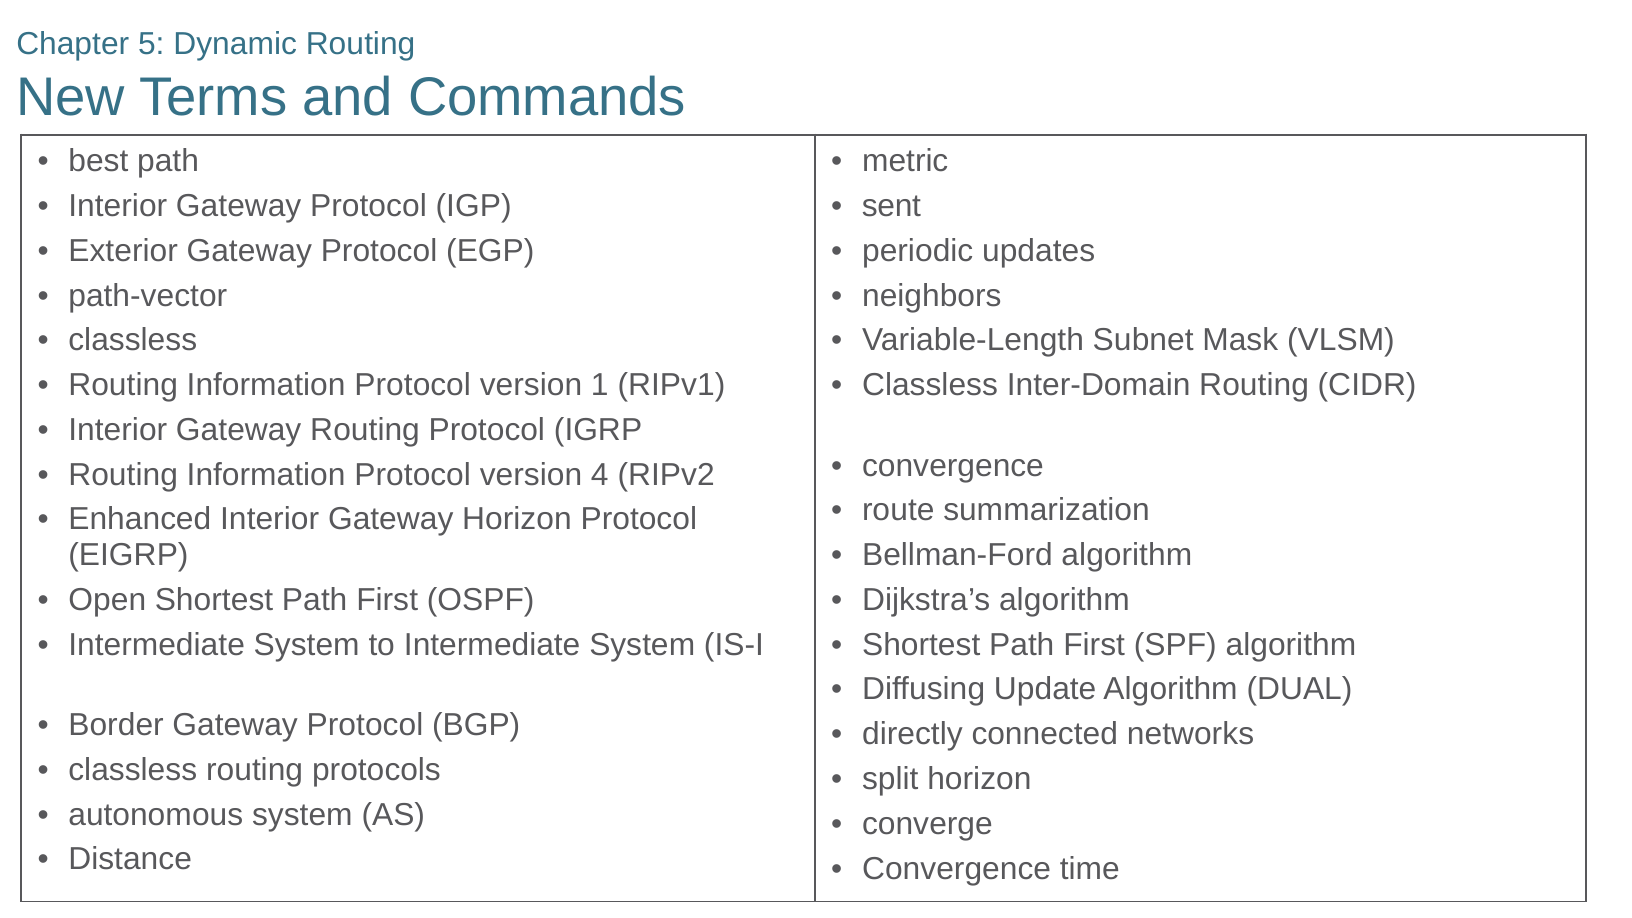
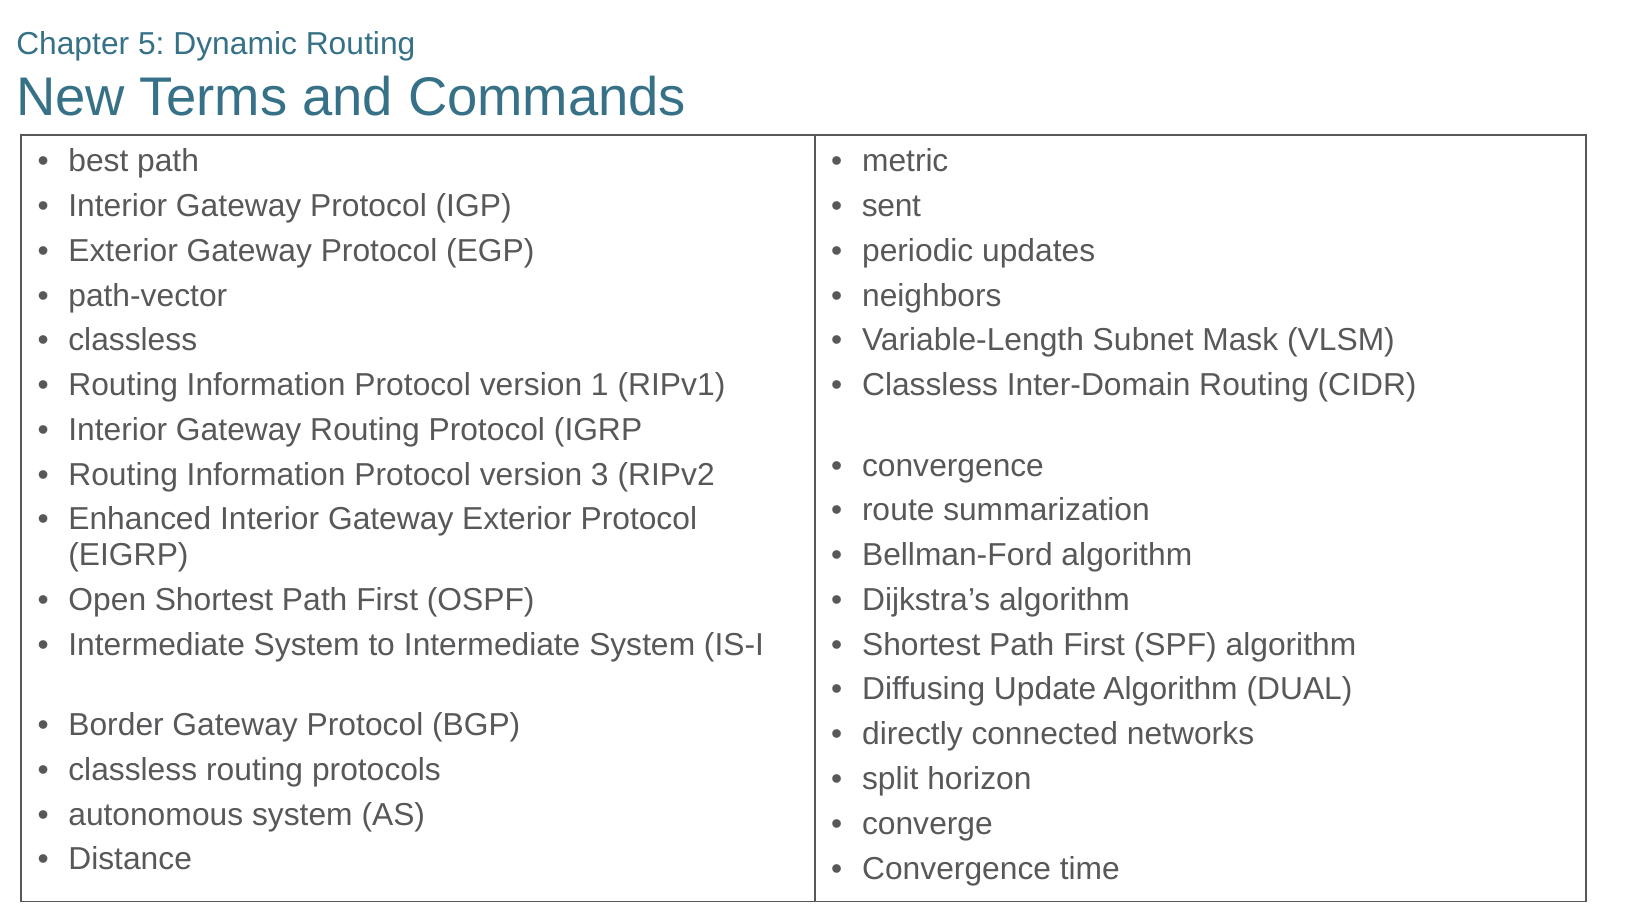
4: 4 -> 3 (600, 475)
Gateway Horizon: Horizon -> Exterior (517, 519)
